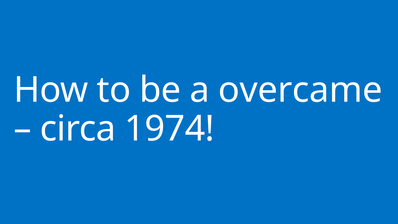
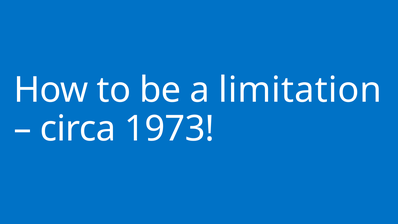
overcame: overcame -> limitation (300, 90)
1974: 1974 -> 1973 (169, 129)
